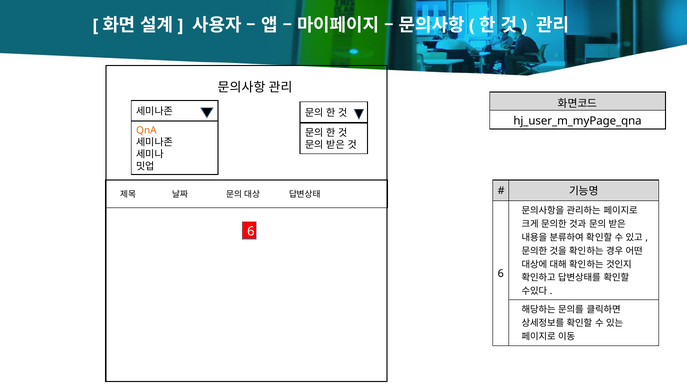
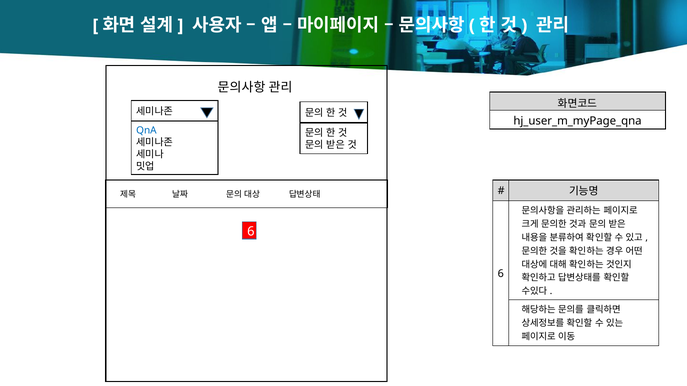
QnA colour: orange -> blue (146, 130)
